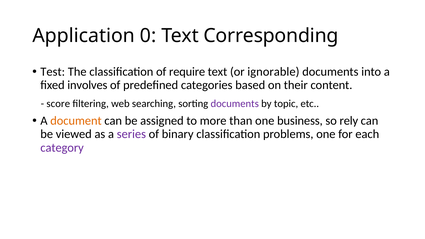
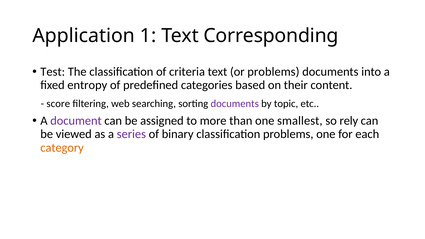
0: 0 -> 1 (148, 36)
require: require -> criteria (187, 72)
or ignorable: ignorable -> problems (273, 72)
involves: involves -> entropy (87, 85)
document colour: orange -> purple (76, 121)
business: business -> smallest (300, 121)
category colour: purple -> orange (62, 148)
